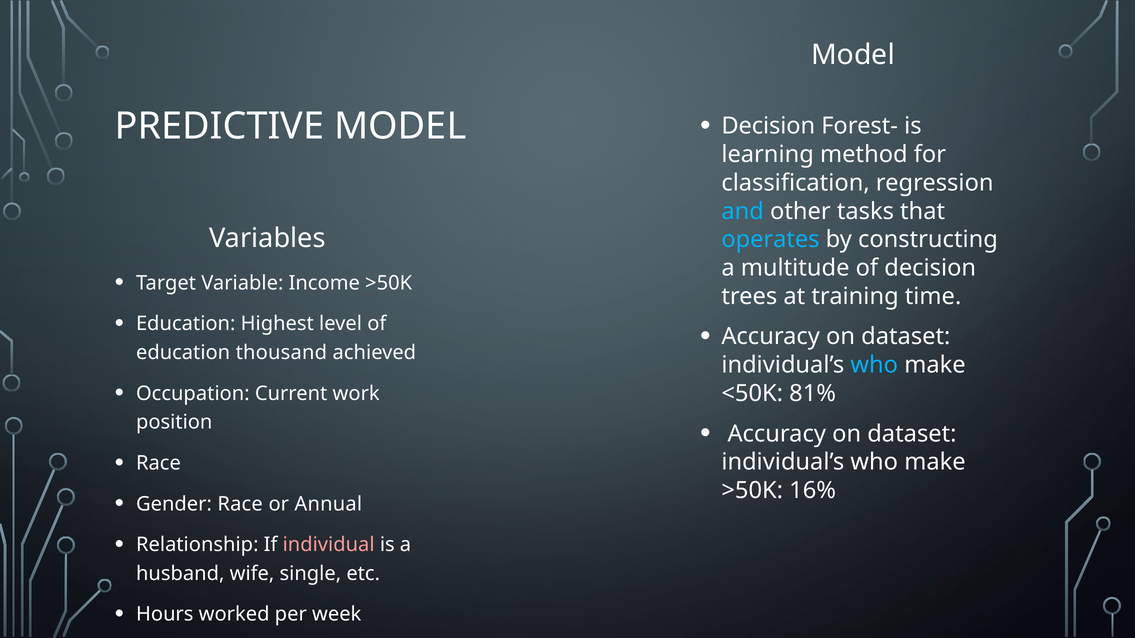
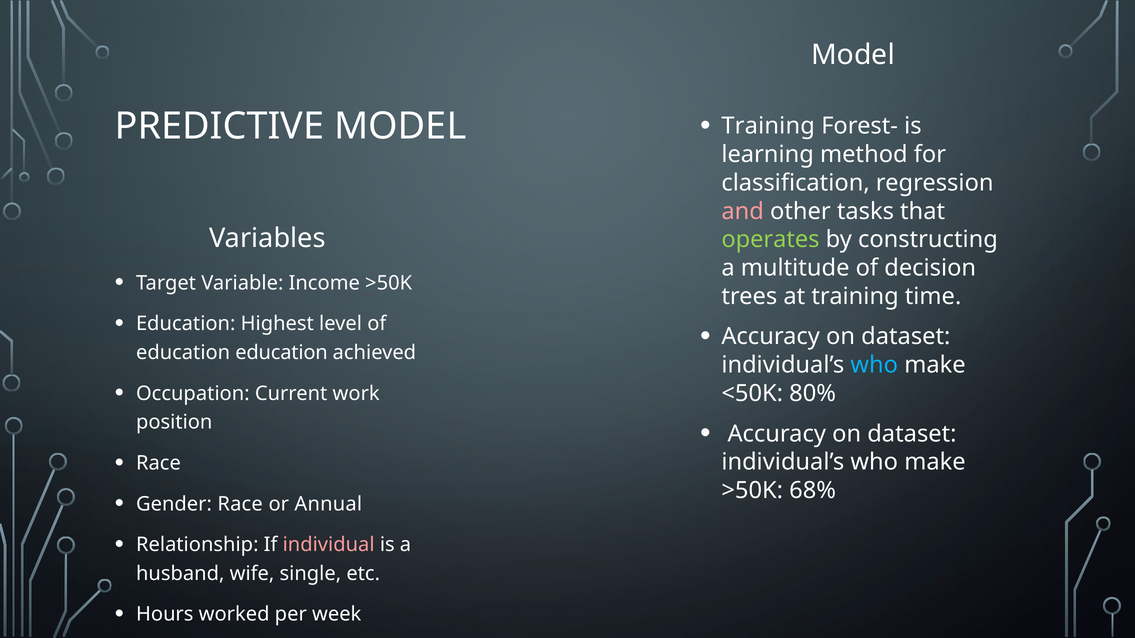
Decision: Decision -> Training (768, 126)
and colour: light blue -> pink (743, 211)
operates colour: light blue -> light green (770, 240)
education thousand: thousand -> education (282, 353)
81%: 81% -> 80% (813, 394)
16%: 16% -> 68% (813, 491)
